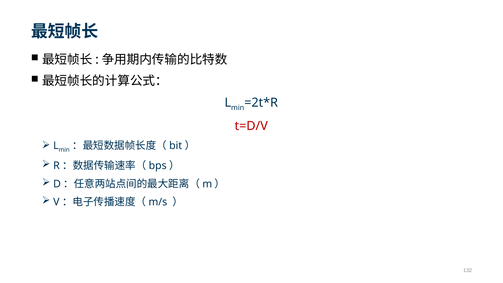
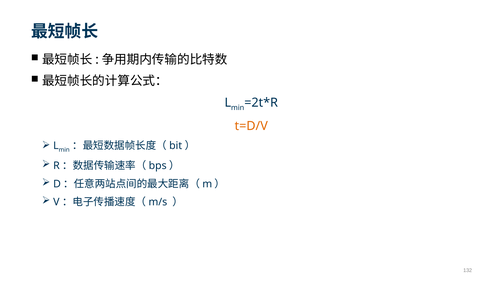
t=D/V colour: red -> orange (251, 126)
